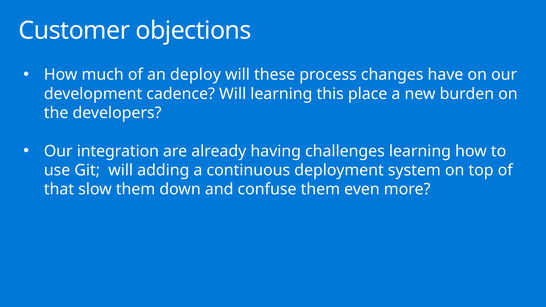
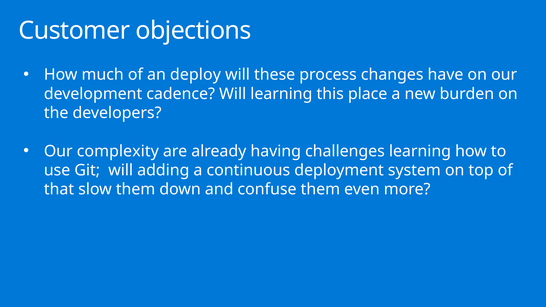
integration: integration -> complexity (118, 151)
